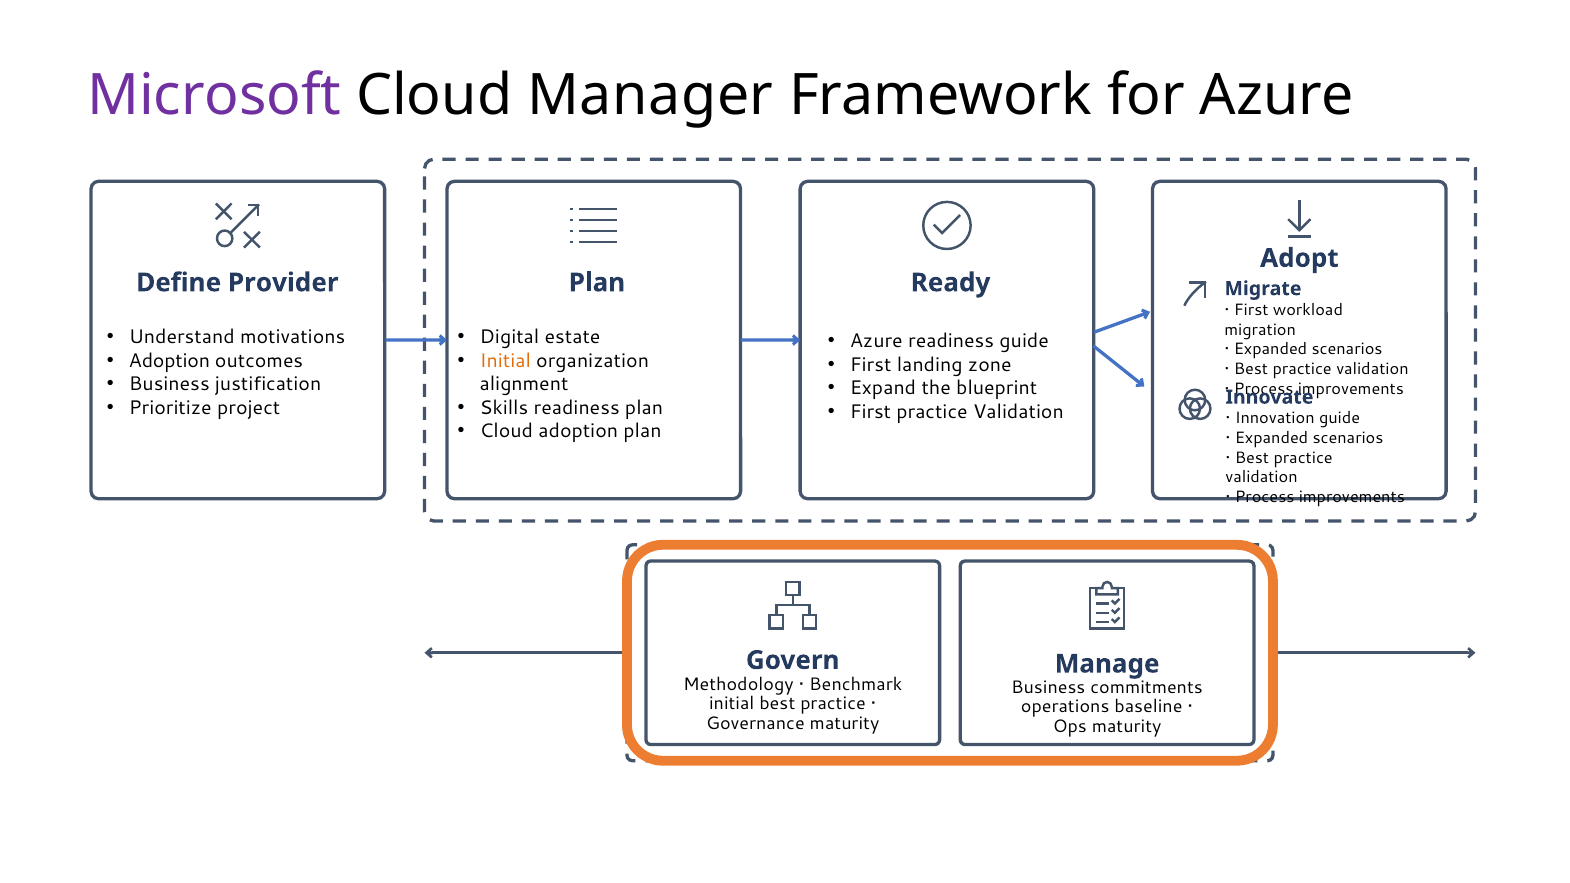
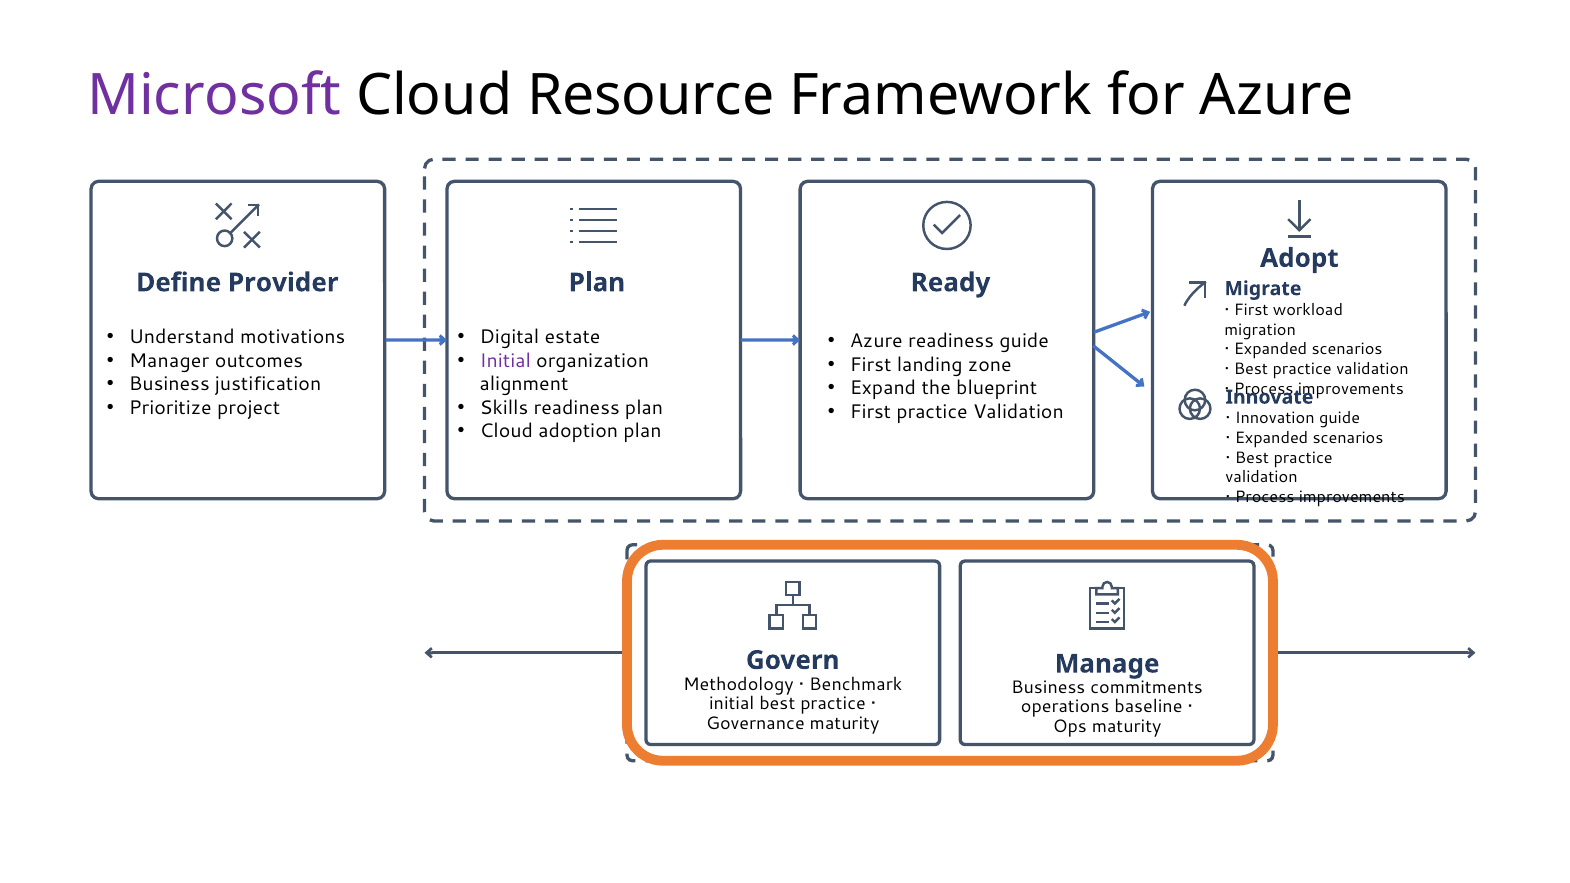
Manager: Manager -> Resource (651, 95)
Adoption: Adoption -> Manager (169, 361)
Initial colour: orange -> purple (505, 361)
